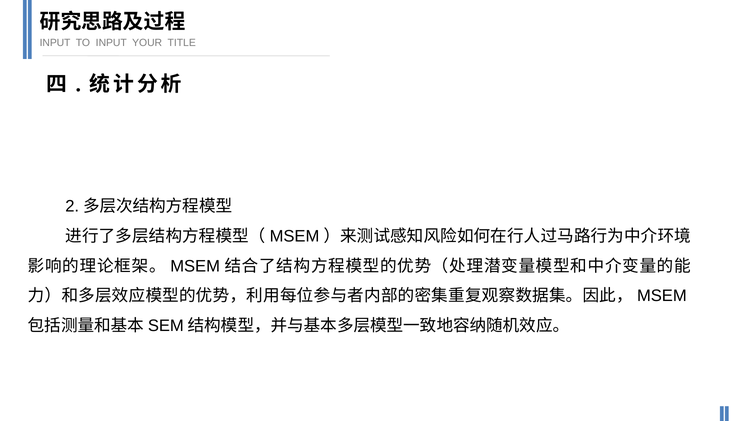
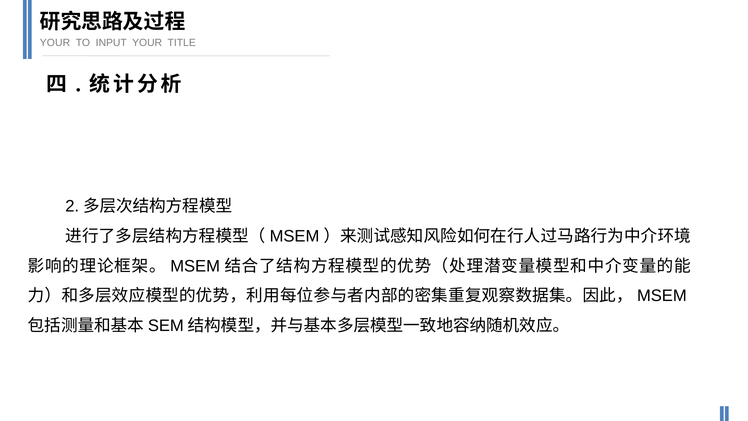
INPUT: INPUT -> YOUR (55, 43)
